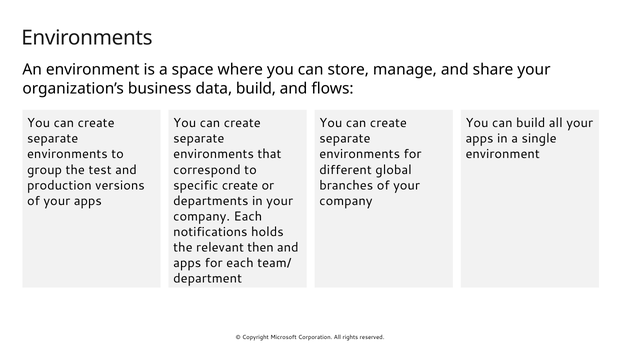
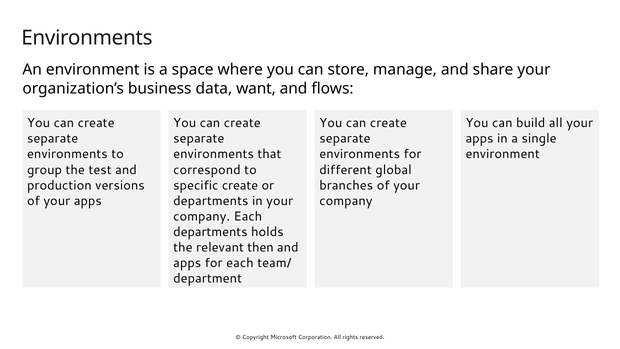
data build: build -> want (256, 88)
notifications: notifications -> departments (210, 232)
